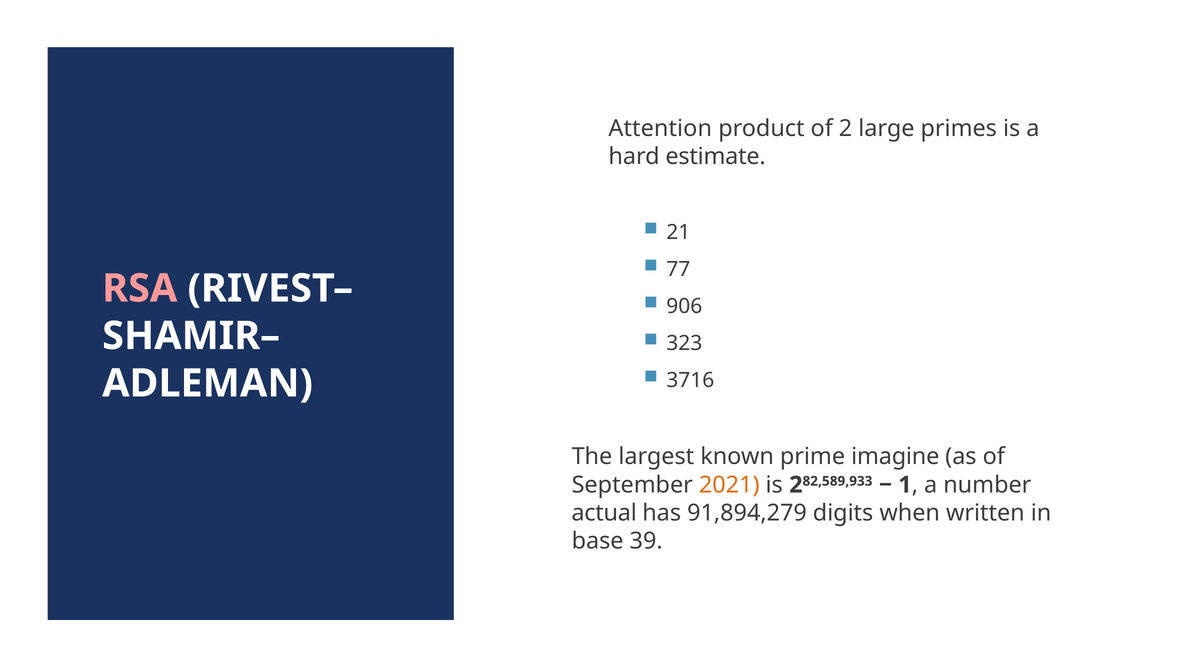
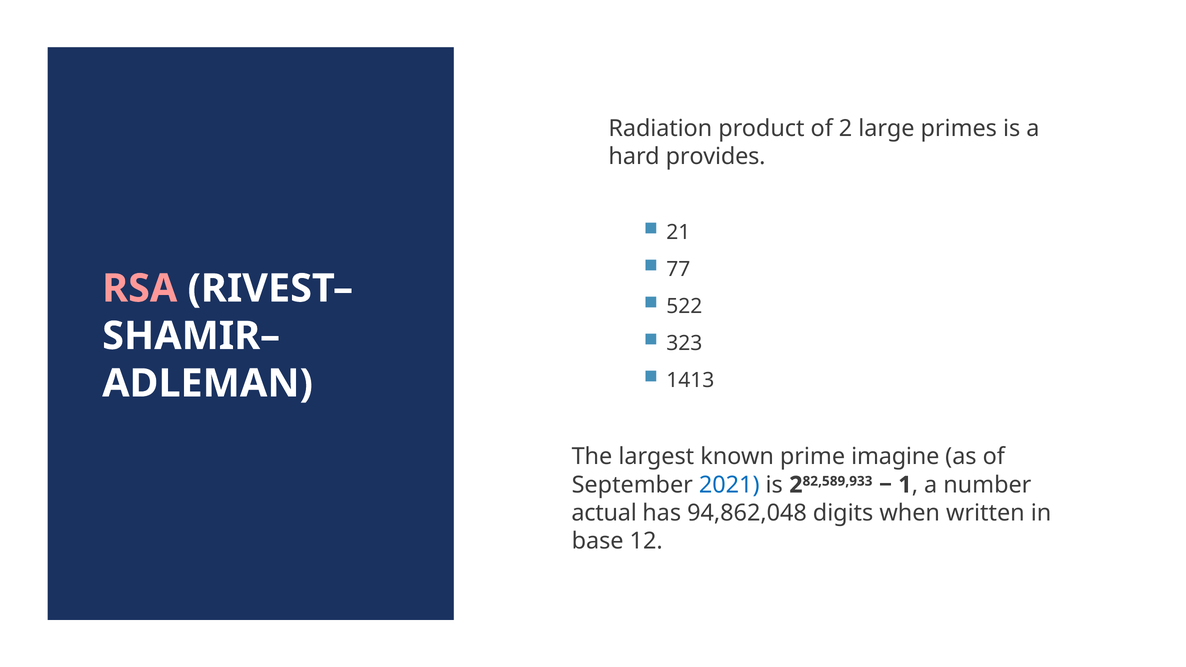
Attention: Attention -> Radiation (660, 129)
estimate: estimate -> provides (716, 157)
906: 906 -> 522 (684, 306)
3716: 3716 -> 1413 (690, 380)
2021 colour: orange -> blue (729, 485)
91,894,279: 91,894,279 -> 94,862,048 (747, 513)
39: 39 -> 12 (646, 541)
